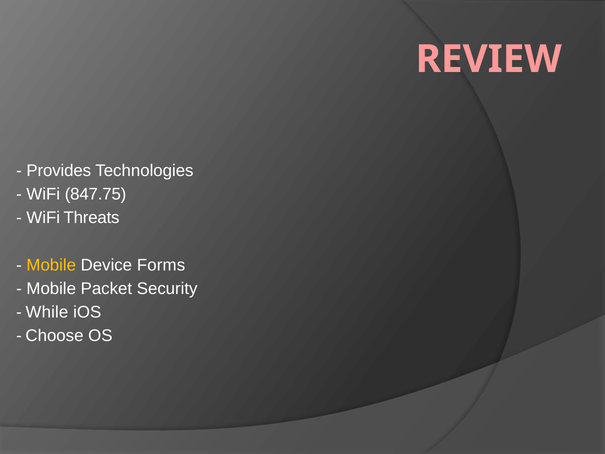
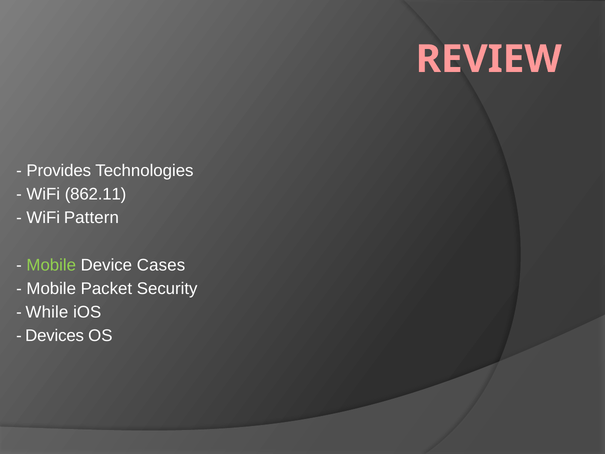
847.75: 847.75 -> 862.11 (96, 194)
Threats: Threats -> Pattern (91, 218)
Mobile colour: yellow -> light green (51, 265)
Forms: Forms -> Cases (161, 265)
Choose: Choose -> Devices (55, 335)
